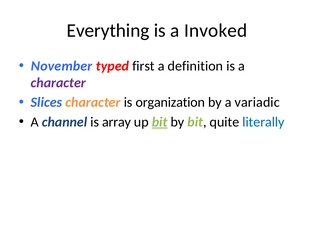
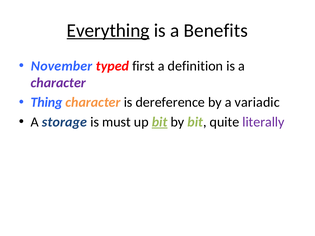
Everything underline: none -> present (108, 30)
Invoked: Invoked -> Benefits (216, 30)
Slices: Slices -> Thing (47, 102)
organization: organization -> dereference (170, 102)
channel: channel -> storage (64, 122)
array: array -> must (116, 122)
literally colour: blue -> purple (263, 122)
